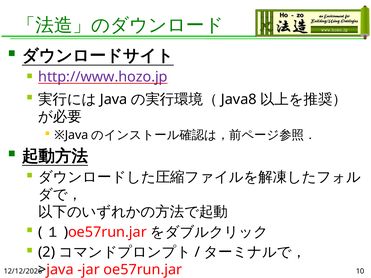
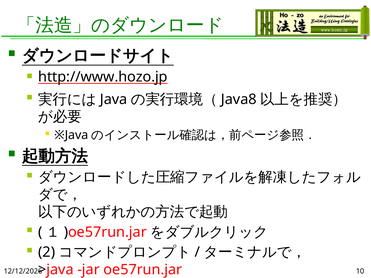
http://www.hozo.jp colour: purple -> black (103, 77)
